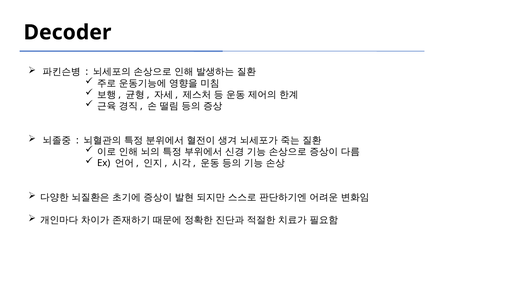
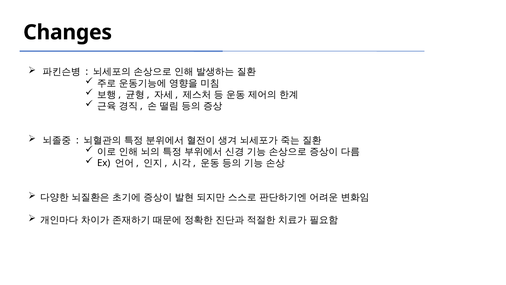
Decoder: Decoder -> Changes (68, 32)
